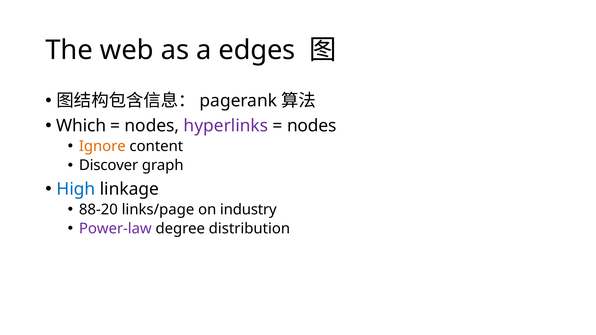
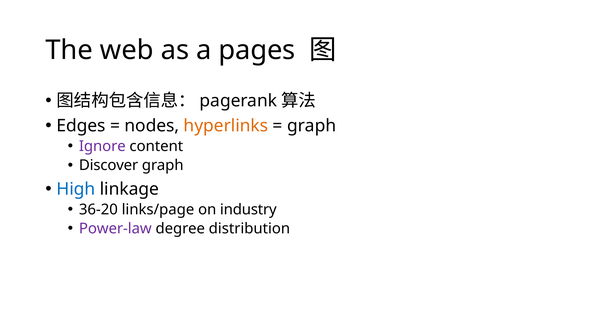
edges: edges -> pages (257, 50)
Which: Which -> Edges (81, 126)
hyperlinks colour: purple -> orange (226, 126)
nodes: nodes -> graph (312, 126)
Ignore colour: orange -> purple (102, 146)
88-20: 88-20 -> 36-20 (98, 210)
